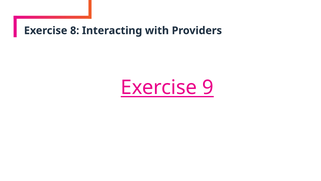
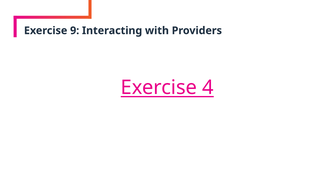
8: 8 -> 9 (75, 31)
9: 9 -> 4 (208, 87)
